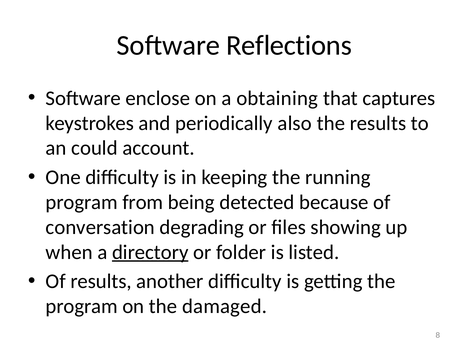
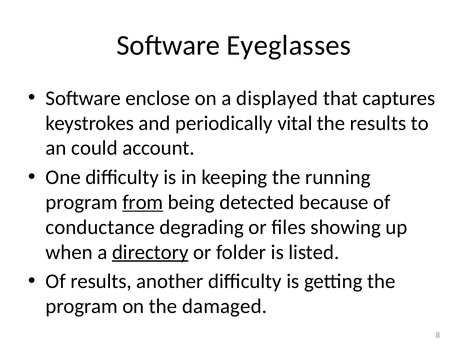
Reflections: Reflections -> Eyeglasses (289, 45)
obtaining: obtaining -> displayed (277, 98)
also: also -> vital (295, 123)
from underline: none -> present (143, 202)
conversation: conversation -> conductance (100, 227)
